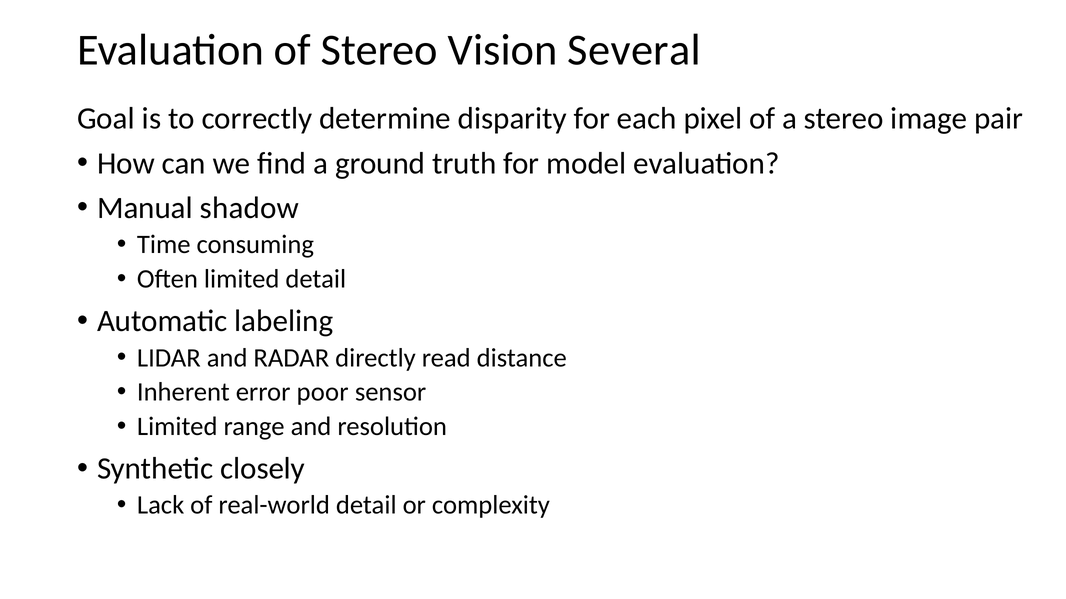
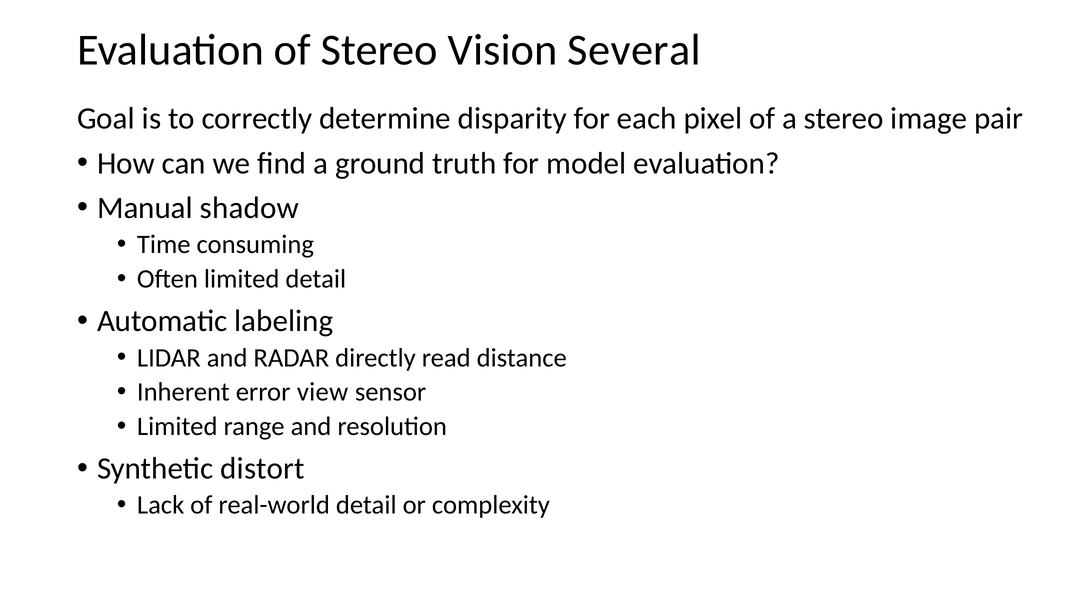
poor: poor -> view (323, 392)
closely: closely -> distort (263, 469)
